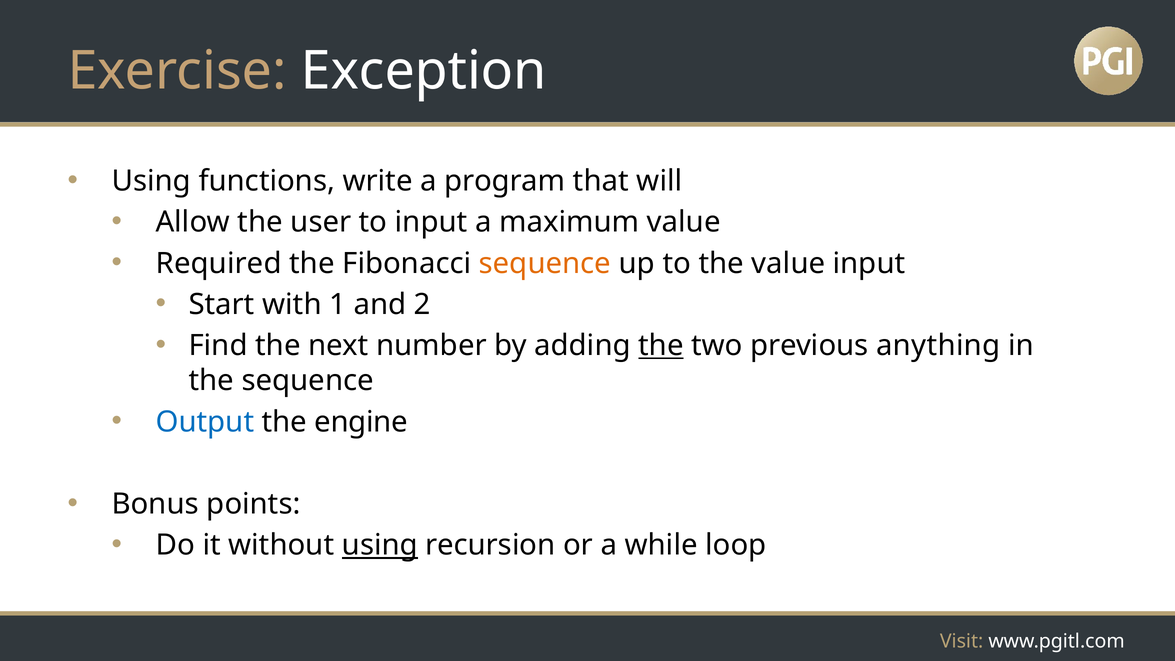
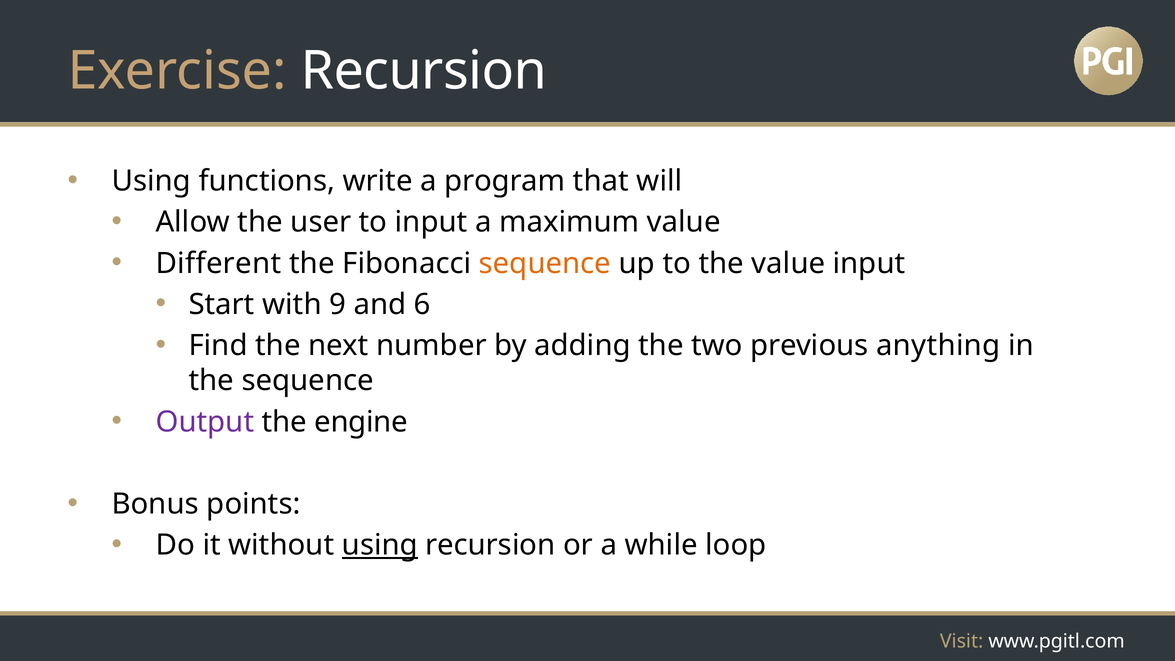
Exercise Exception: Exception -> Recursion (424, 71)
Required: Required -> Different (219, 263)
1: 1 -> 9 (338, 304)
2: 2 -> 6 (422, 304)
the underline: present -> none (661, 346)
Output colour: blue -> purple (205, 422)
